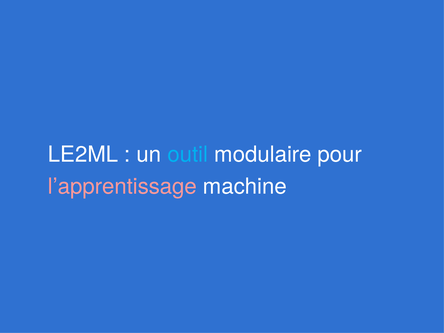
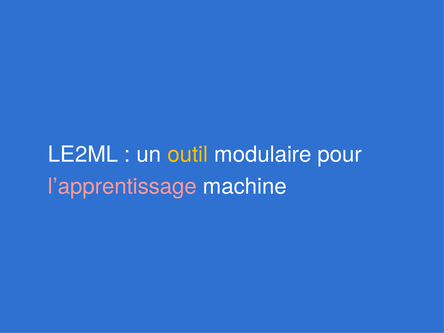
outil colour: light blue -> yellow (188, 154)
